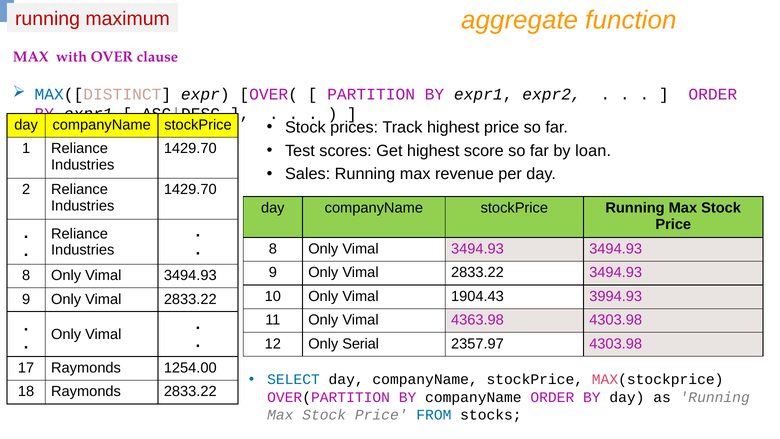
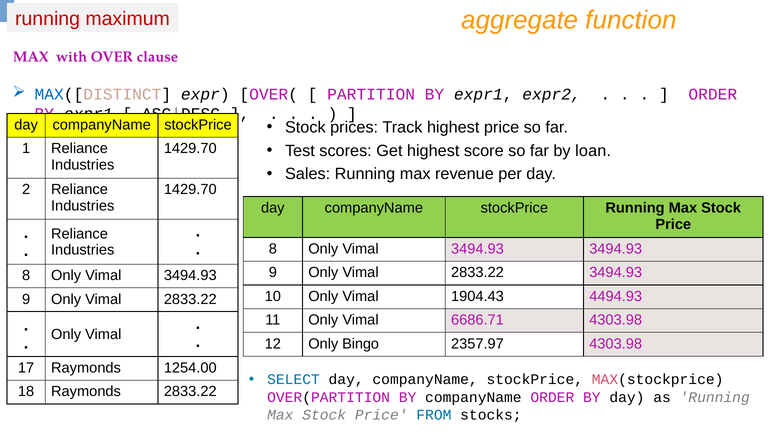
3994.93: 3994.93 -> 4494.93 (616, 296)
4363.98: 4363.98 -> 6686.71 (477, 320)
Serial: Serial -> Bingo (361, 344)
